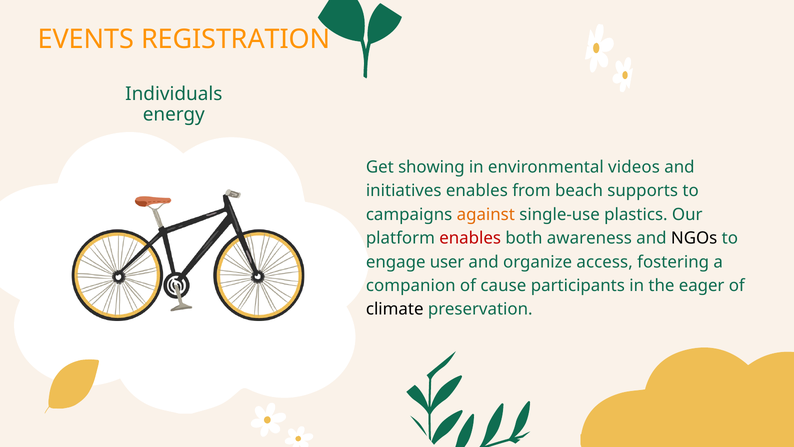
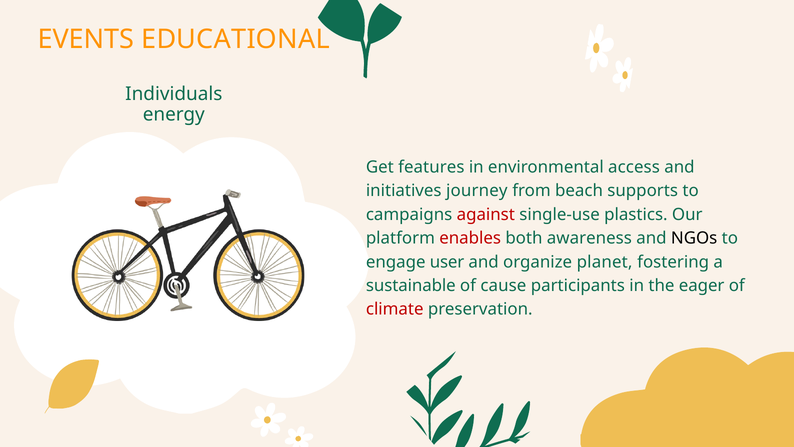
REGISTRATION: REGISTRATION -> EDUCATIONAL (236, 40)
showing: showing -> features (431, 167)
videos: videos -> access (634, 167)
initiatives enables: enables -> journey (477, 191)
against colour: orange -> red (486, 214)
access: access -> planet (605, 262)
companion: companion -> sustainable (411, 285)
climate colour: black -> red (395, 309)
